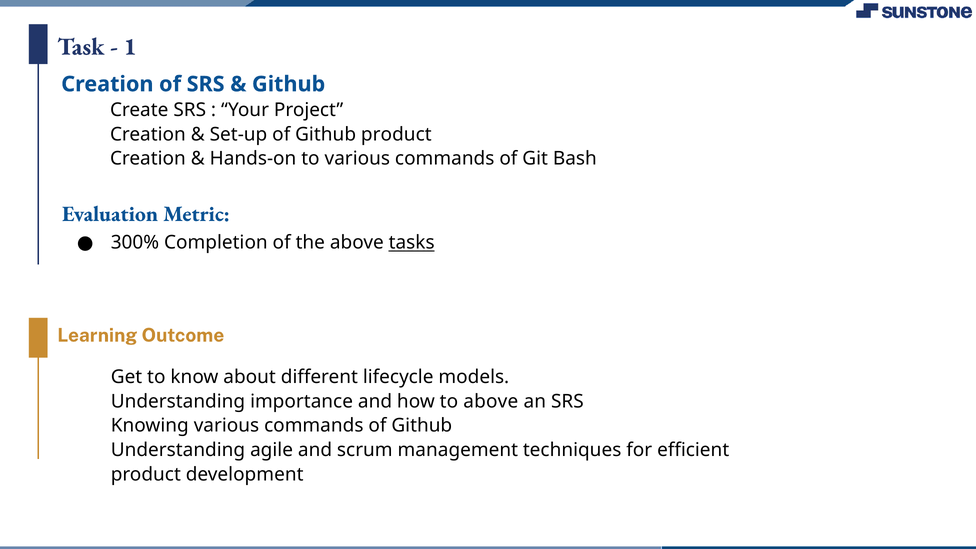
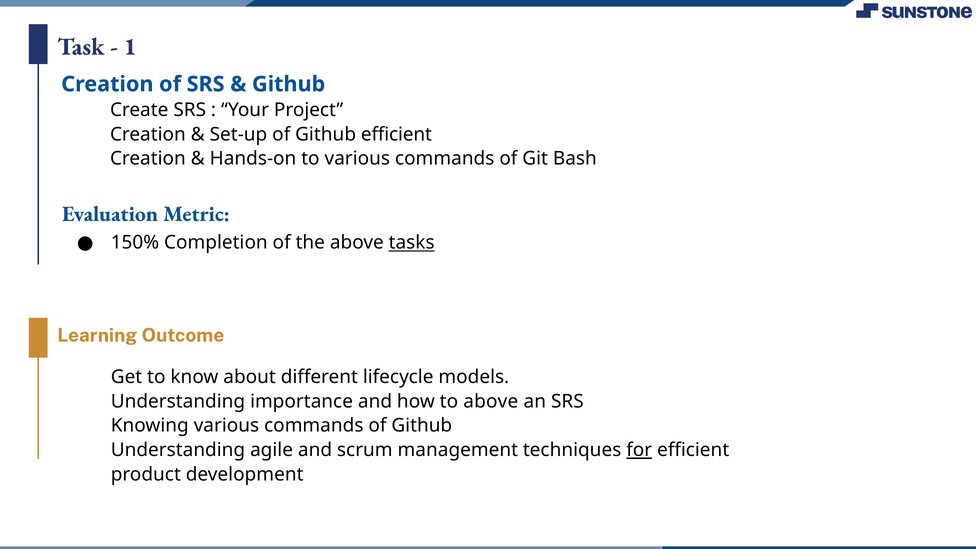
Github product: product -> efficient (396, 134)
300%: 300% -> 150% (135, 243)
for underline: none -> present (639, 450)
